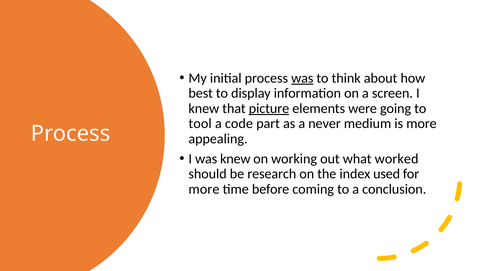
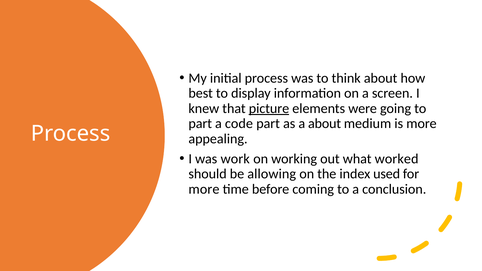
was underline: present -> none (302, 78)
tool: tool -> part (200, 124)
a never: never -> about (325, 124)
was knew: knew -> work (235, 159)
research: research -> allowing (272, 174)
